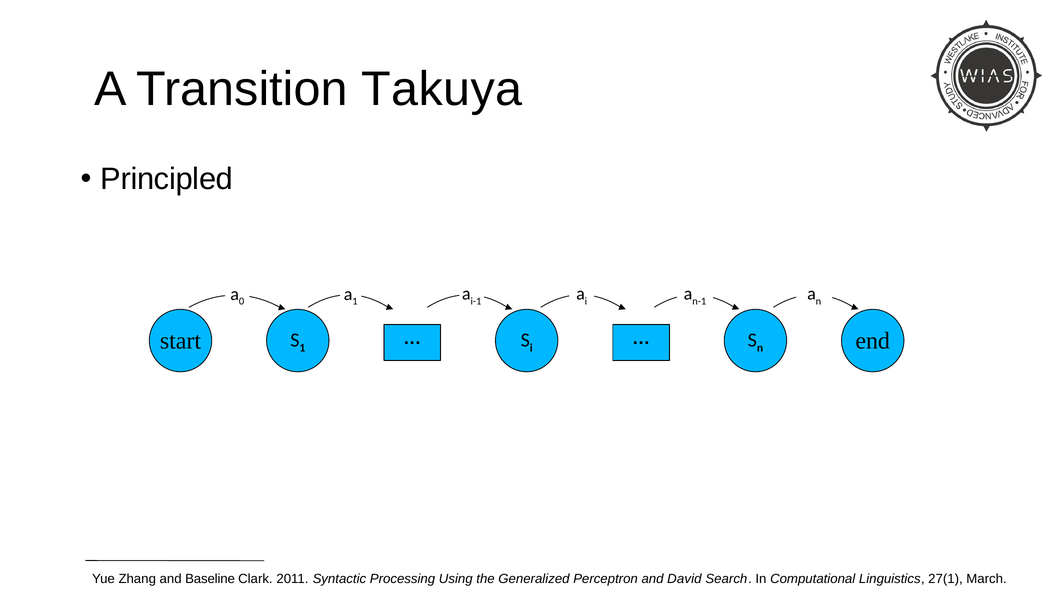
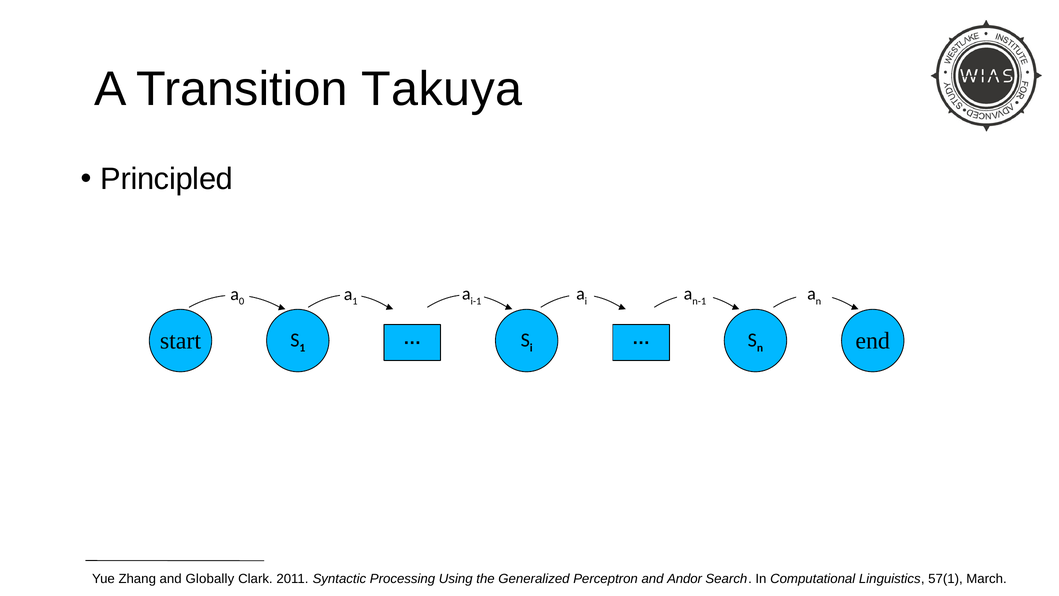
Baseline: Baseline -> Globally (210, 579)
David: David -> Andor (685, 579)
27(1: 27(1 -> 57(1 (945, 579)
